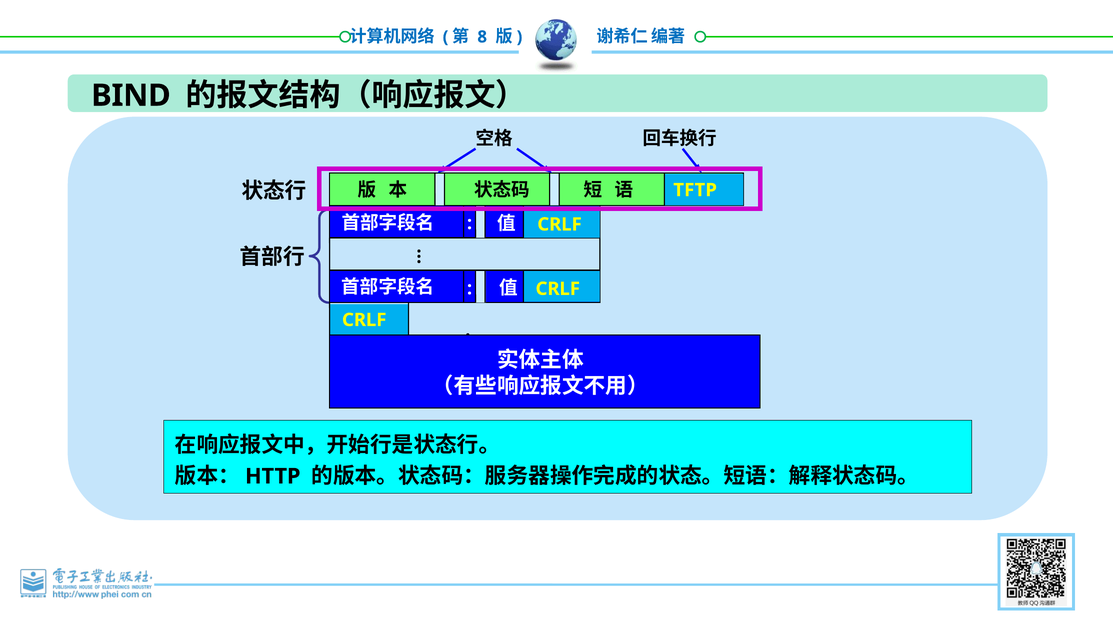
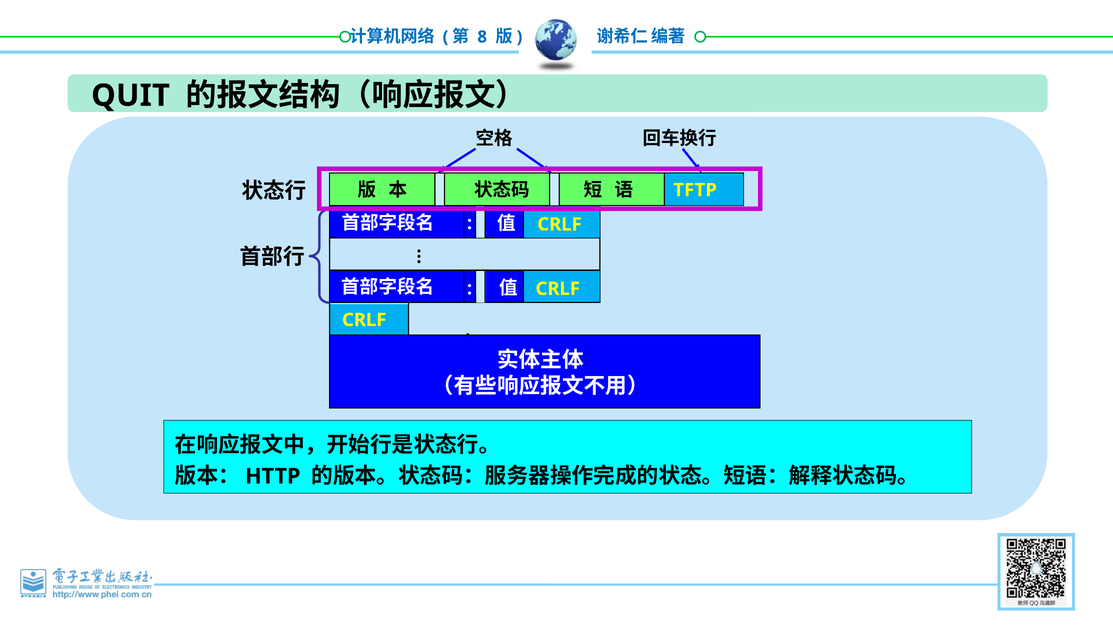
BIND: BIND -> QUIT (131, 96)
